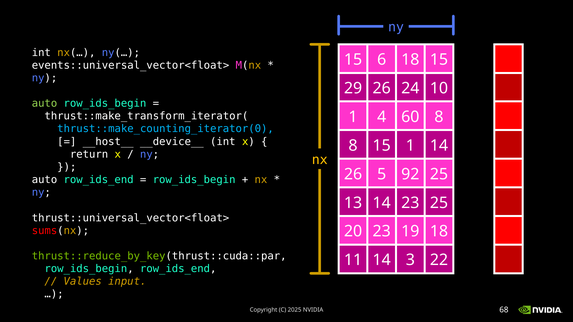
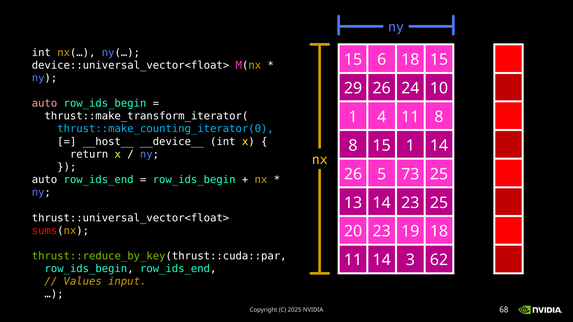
events::universal_vector<float>: events::universal_vector<float> -> device::universal_vector<float> (130, 65)
auto colour: light green -> pink (44, 104)
4 60: 60 -> 11 (410, 117)
92: 92 -> 73 (410, 174)
22: 22 -> 62 (439, 260)
